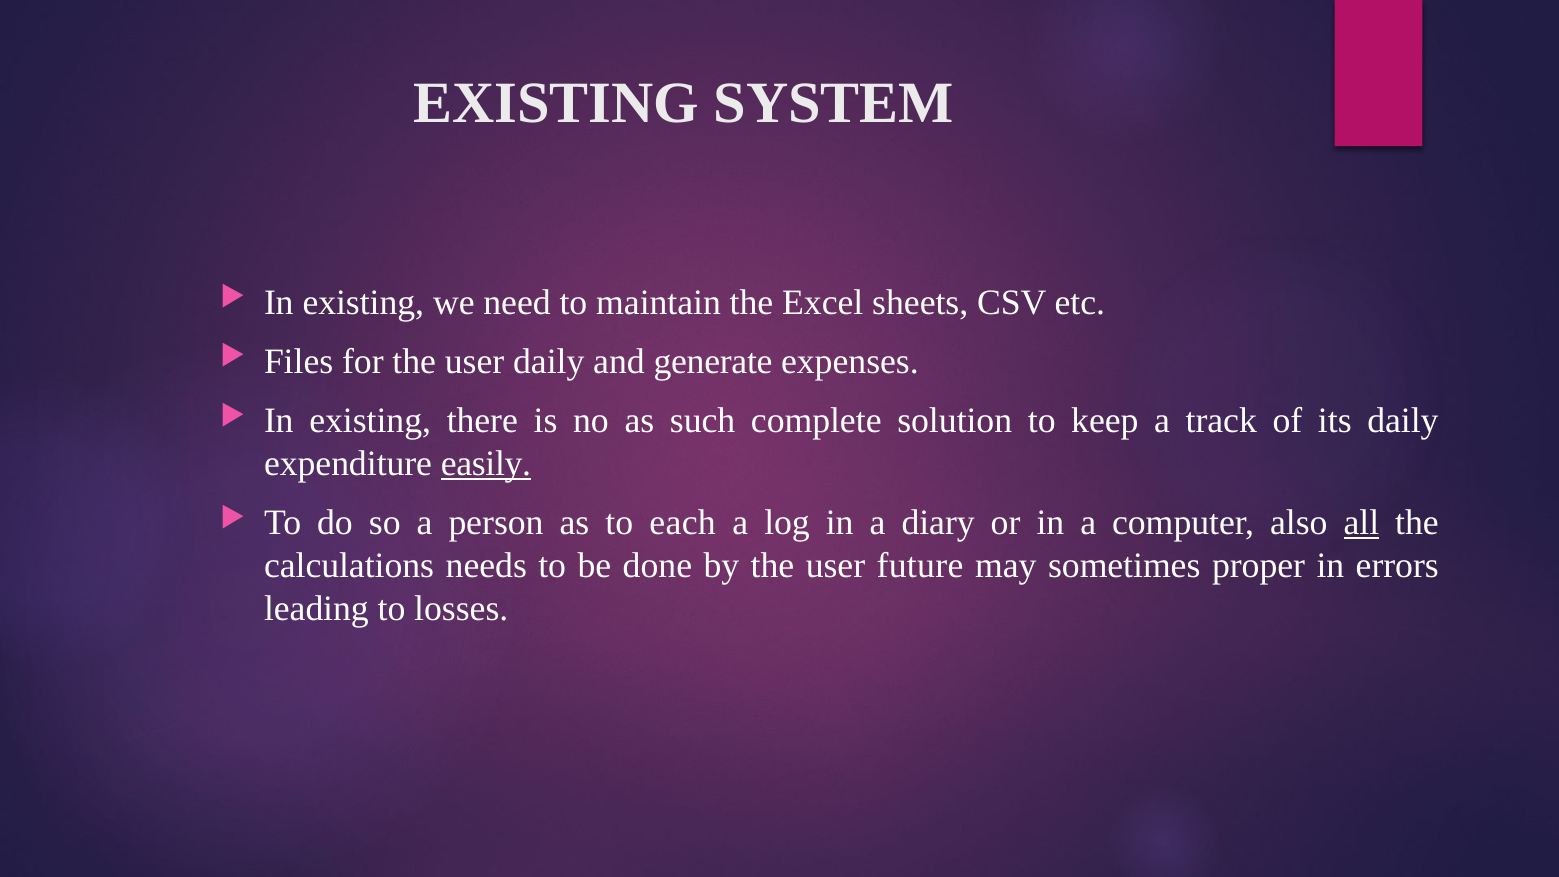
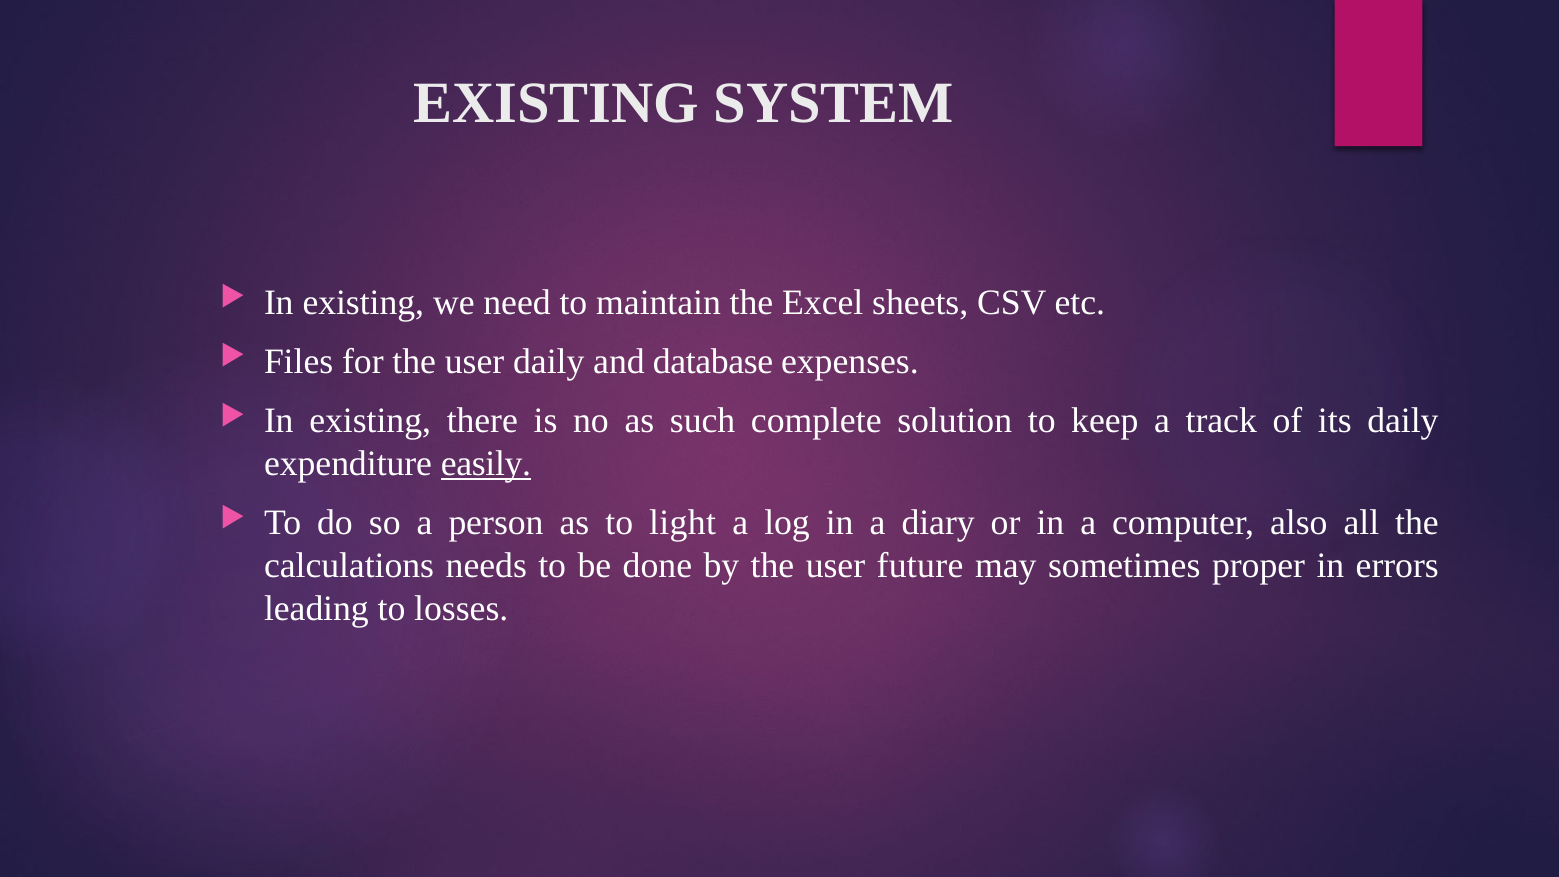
generate: generate -> database (713, 362)
each: each -> light (683, 523)
all underline: present -> none (1361, 523)
